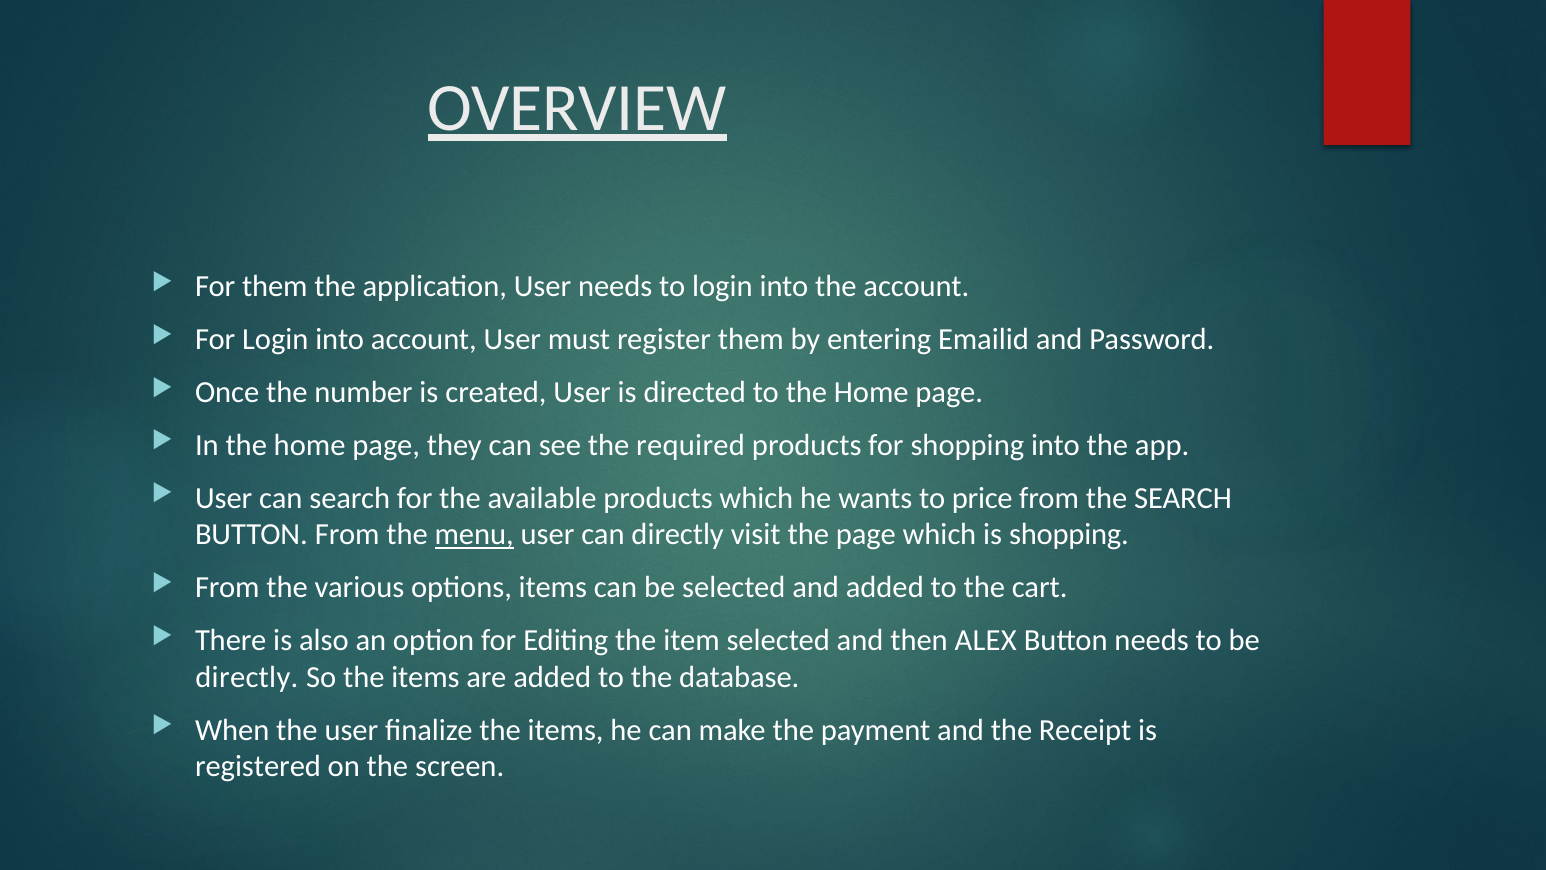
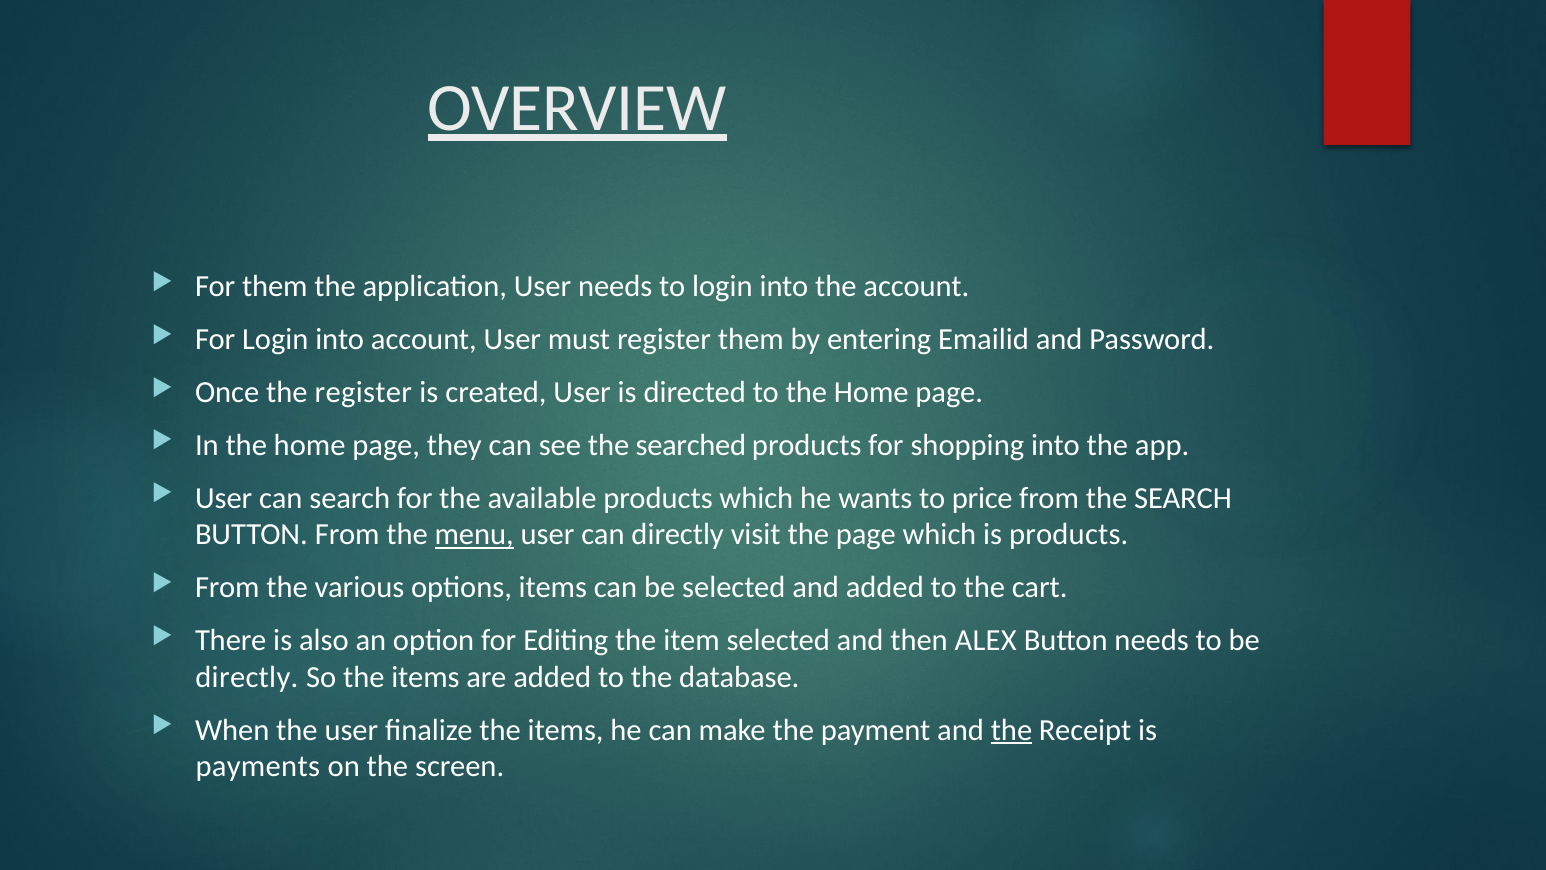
the number: number -> register (363, 392)
required: required -> searched (691, 445)
is shopping: shopping -> products (1069, 535)
the underline: none -> present (1012, 730)
registered: registered -> payments (258, 766)
